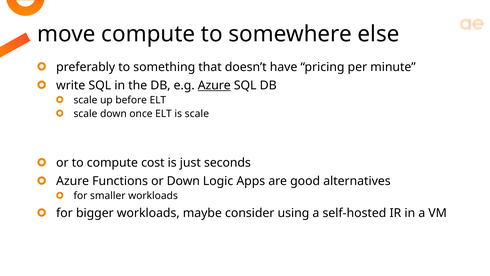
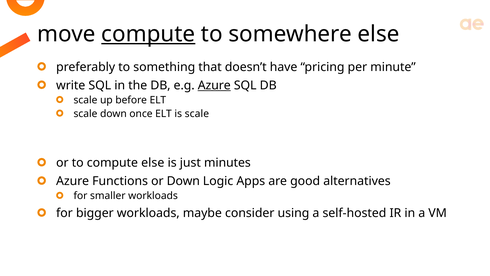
compute underline: none -> present (148, 34)
compute cost: cost -> else (153, 163)
seconds: seconds -> minutes (227, 163)
